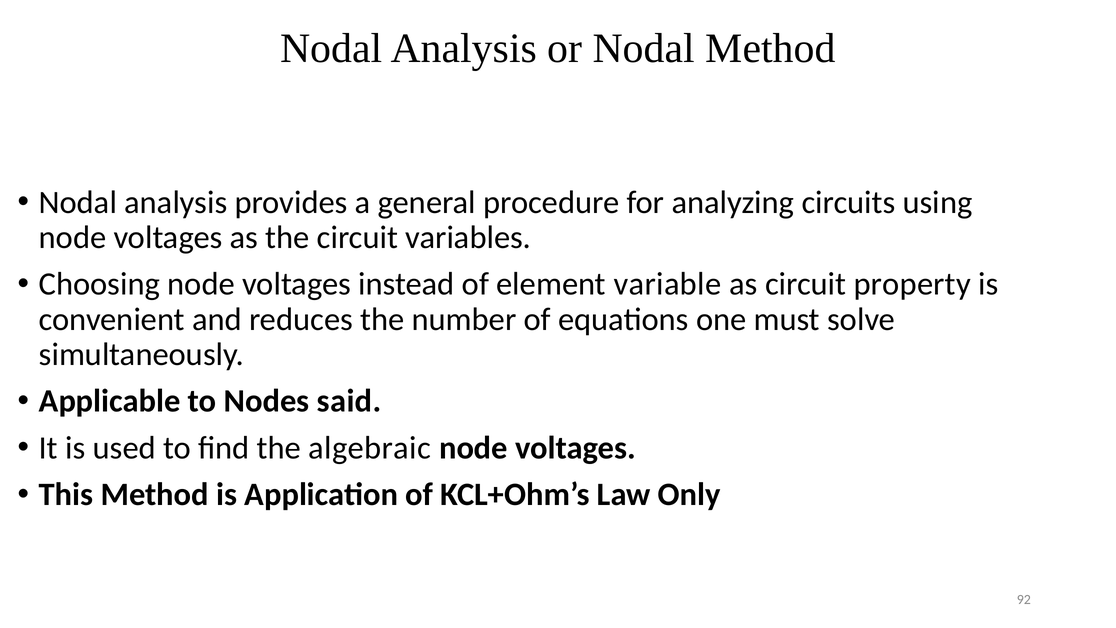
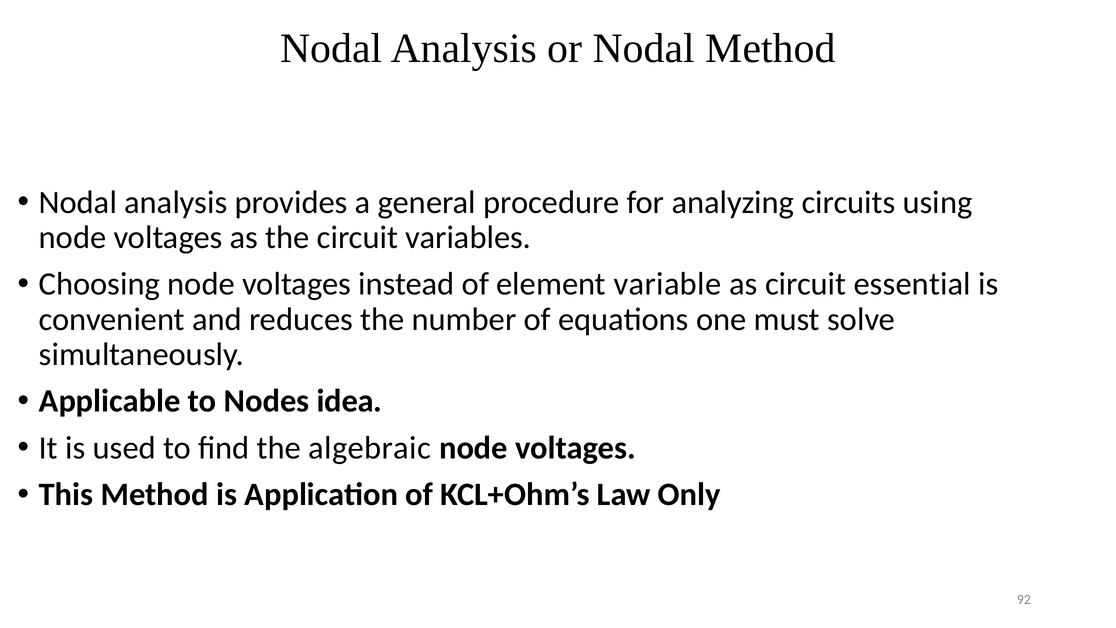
property: property -> essential (912, 284)
said: said -> idea (349, 401)
